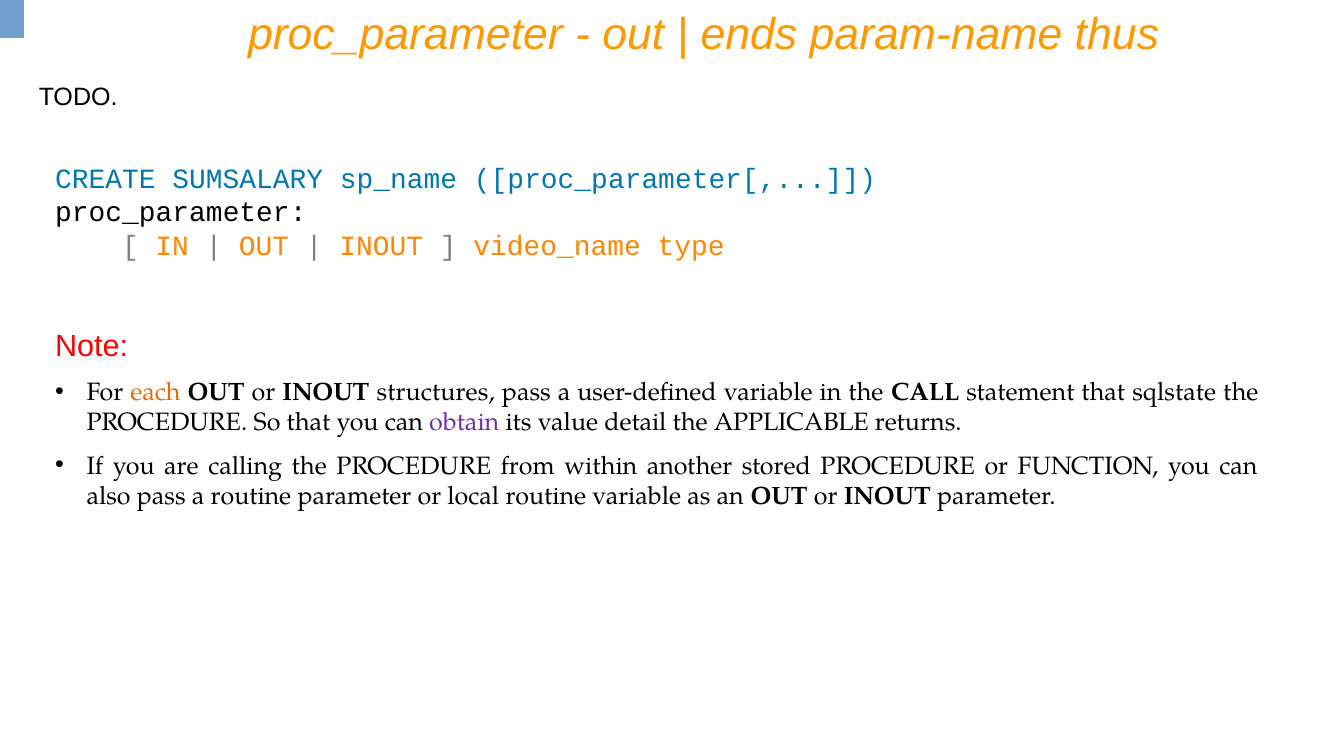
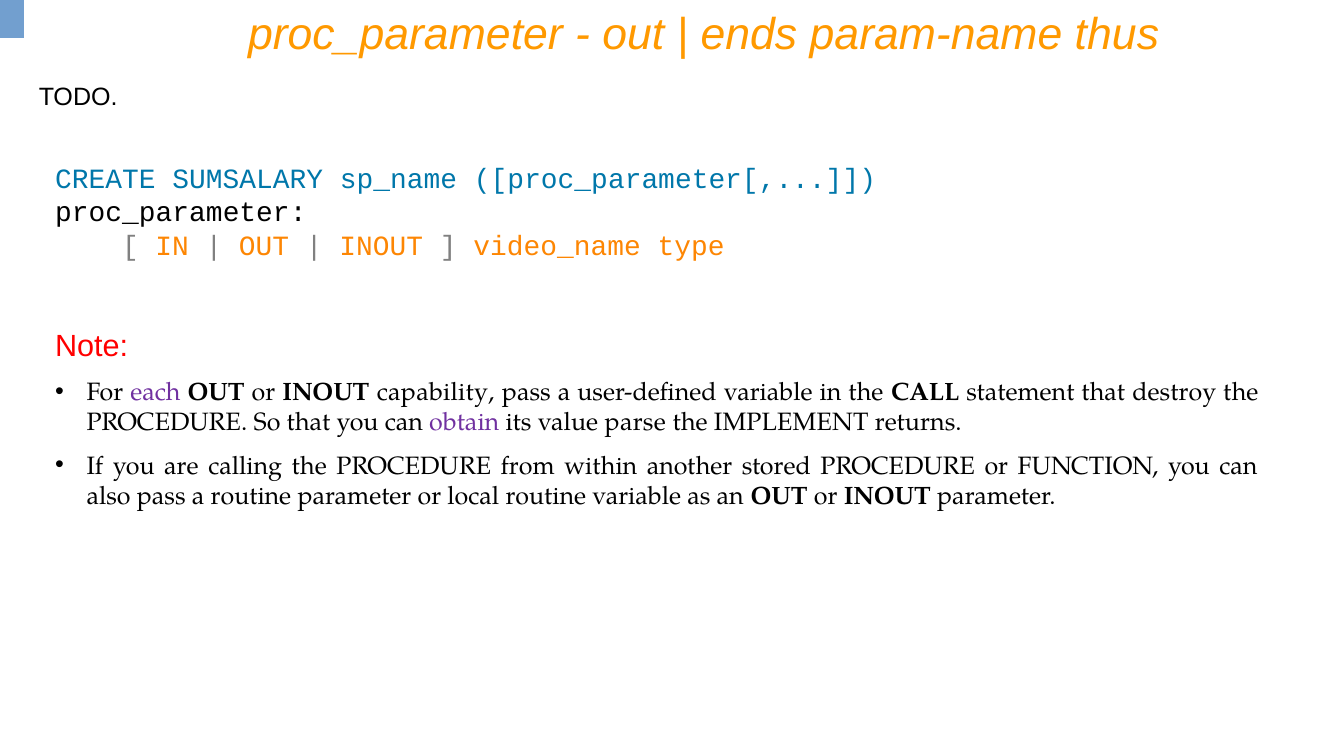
each colour: orange -> purple (155, 393)
structures: structures -> capability (436, 393)
sqlstate: sqlstate -> destroy (1174, 393)
detail: detail -> parse (635, 423)
APPLICABLE: APPLICABLE -> IMPLEMENT (791, 423)
